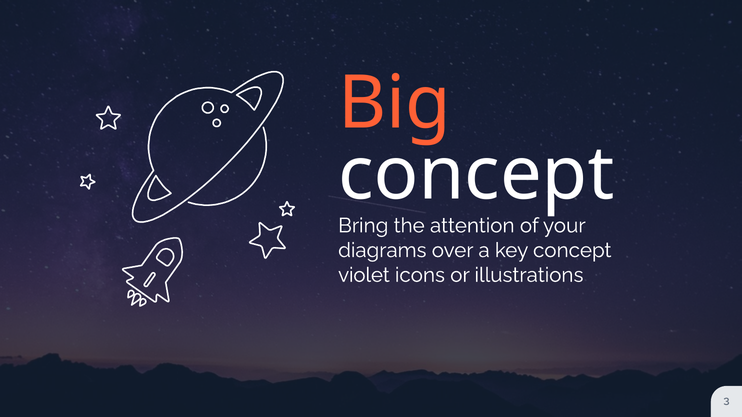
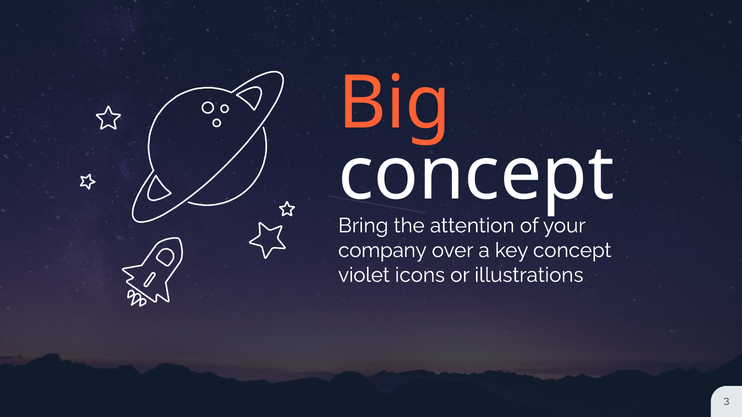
diagrams: diagrams -> company (382, 251)
